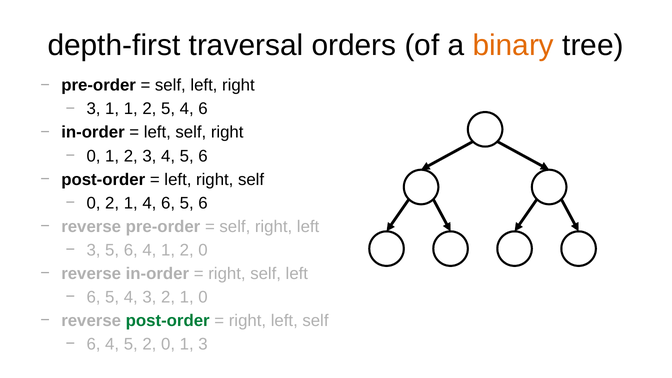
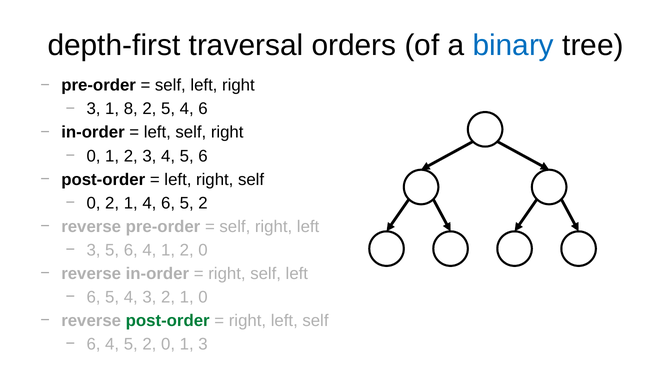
binary colour: orange -> blue (513, 45)
1 1: 1 -> 8 (131, 109)
6 5 6: 6 -> 2 (203, 203)
